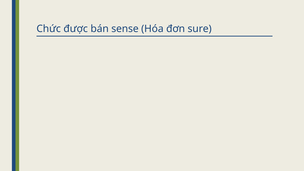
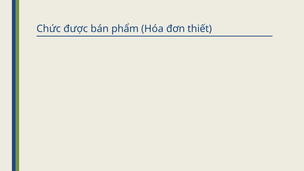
sense: sense -> phẩm (125, 29)
sure: sure -> thiết (200, 29)
